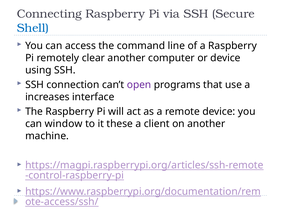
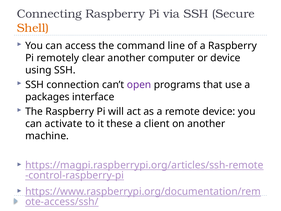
Shell colour: blue -> orange (33, 28)
increases: increases -> packages (47, 97)
window: window -> activate (64, 124)
